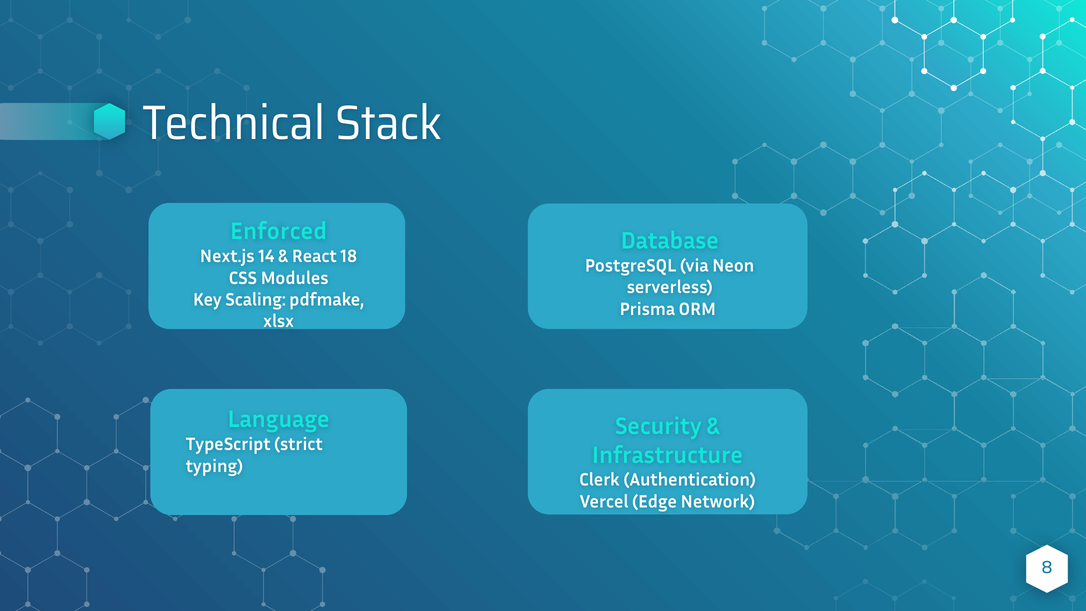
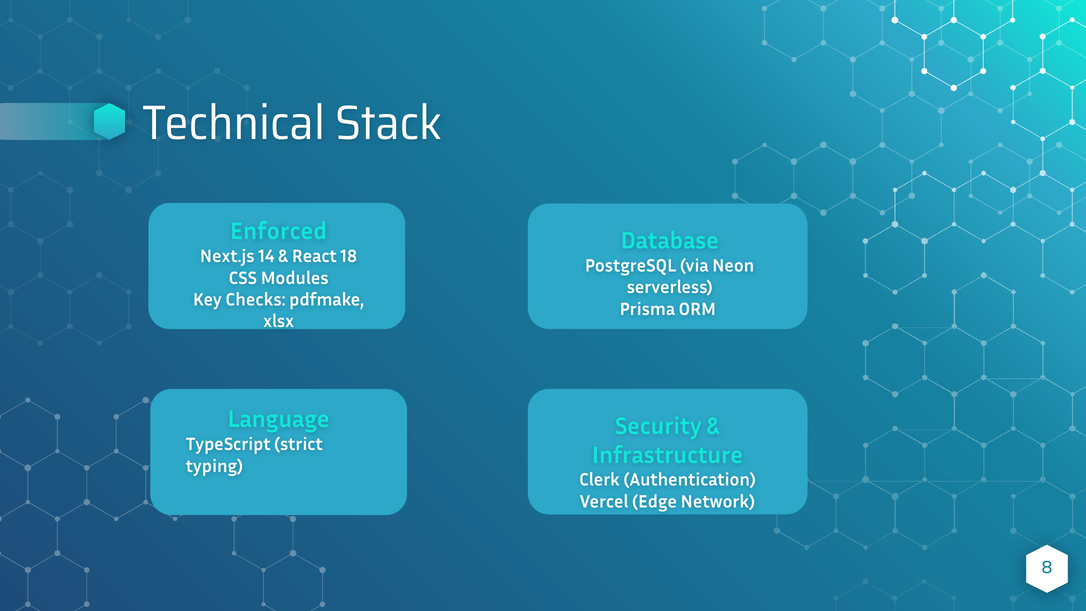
Scaling: Scaling -> Checks (256, 300)
